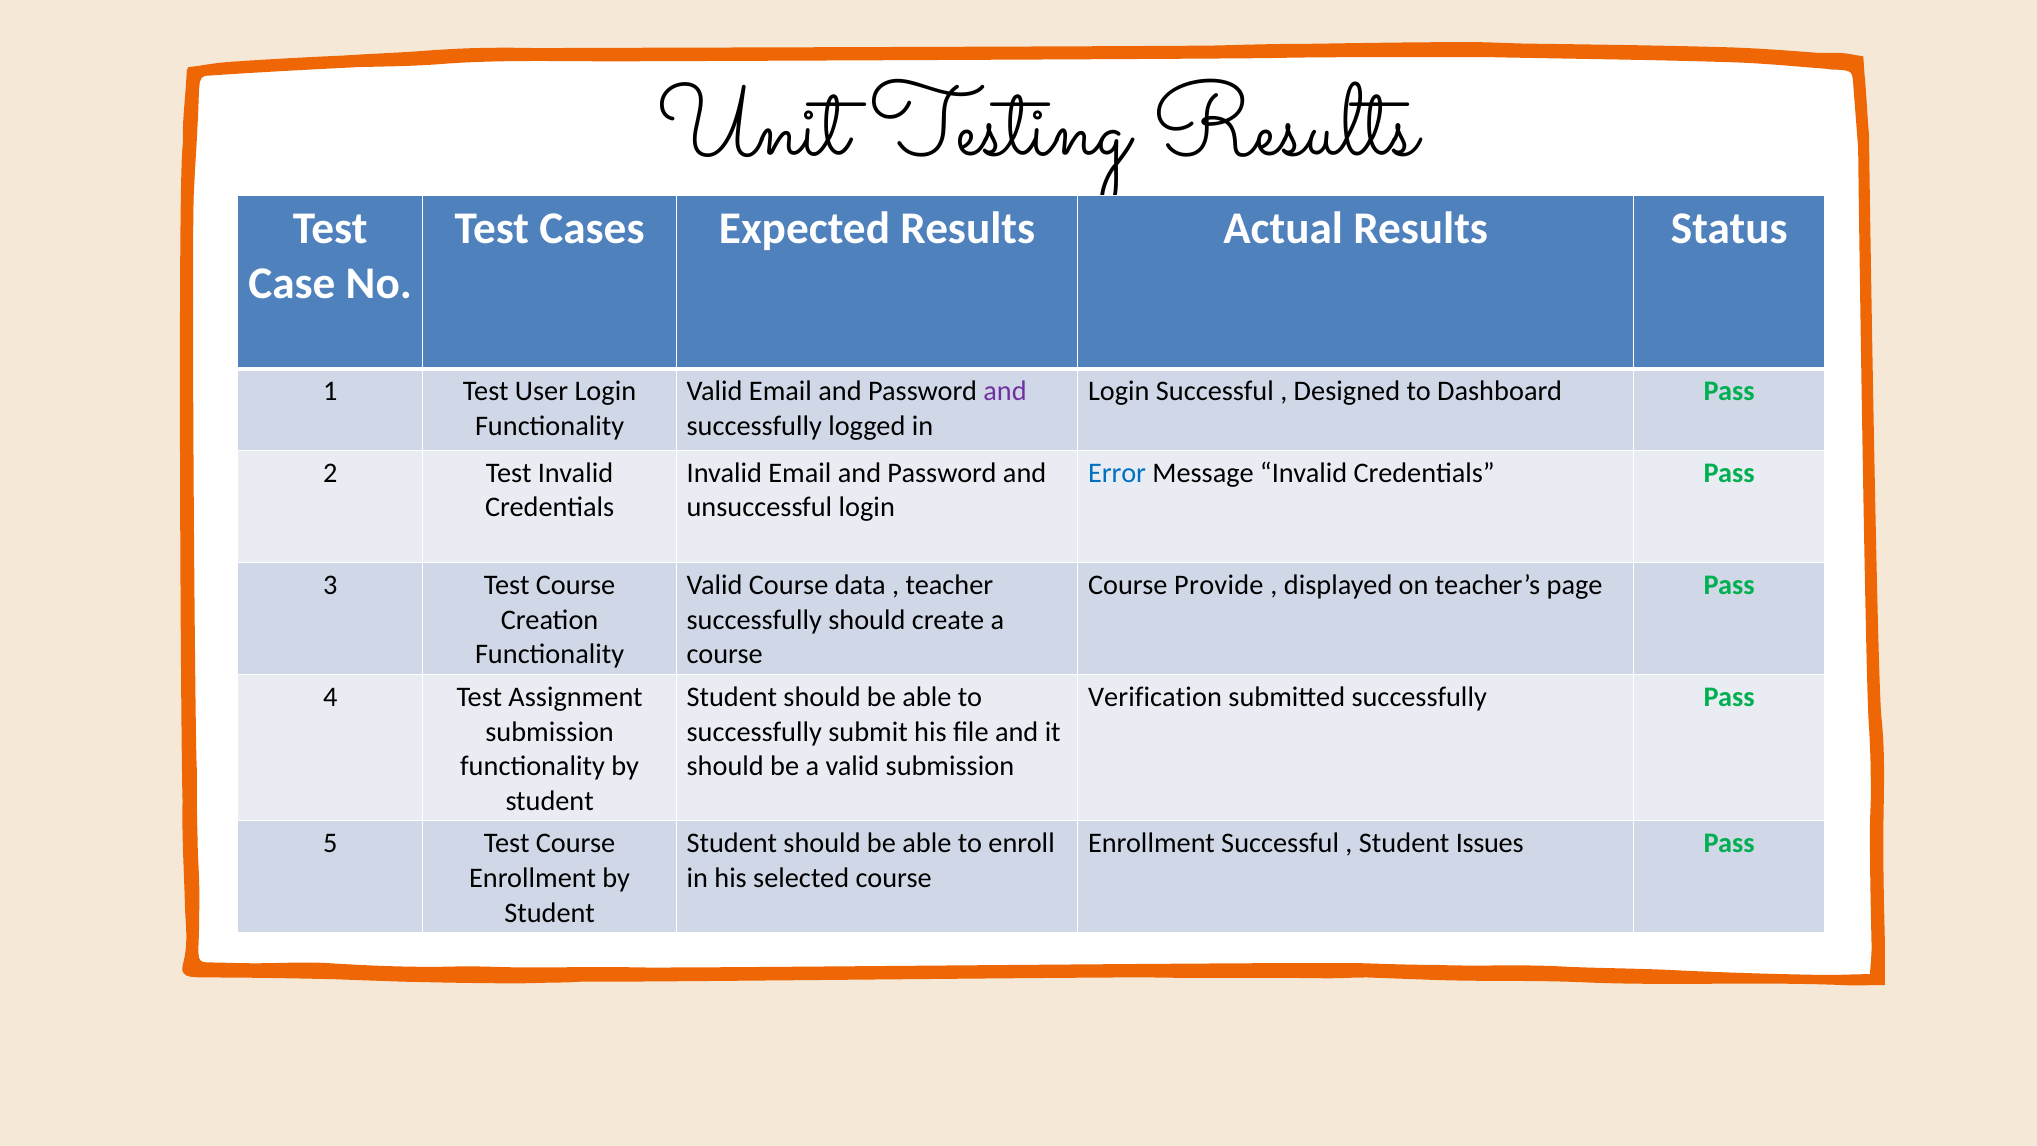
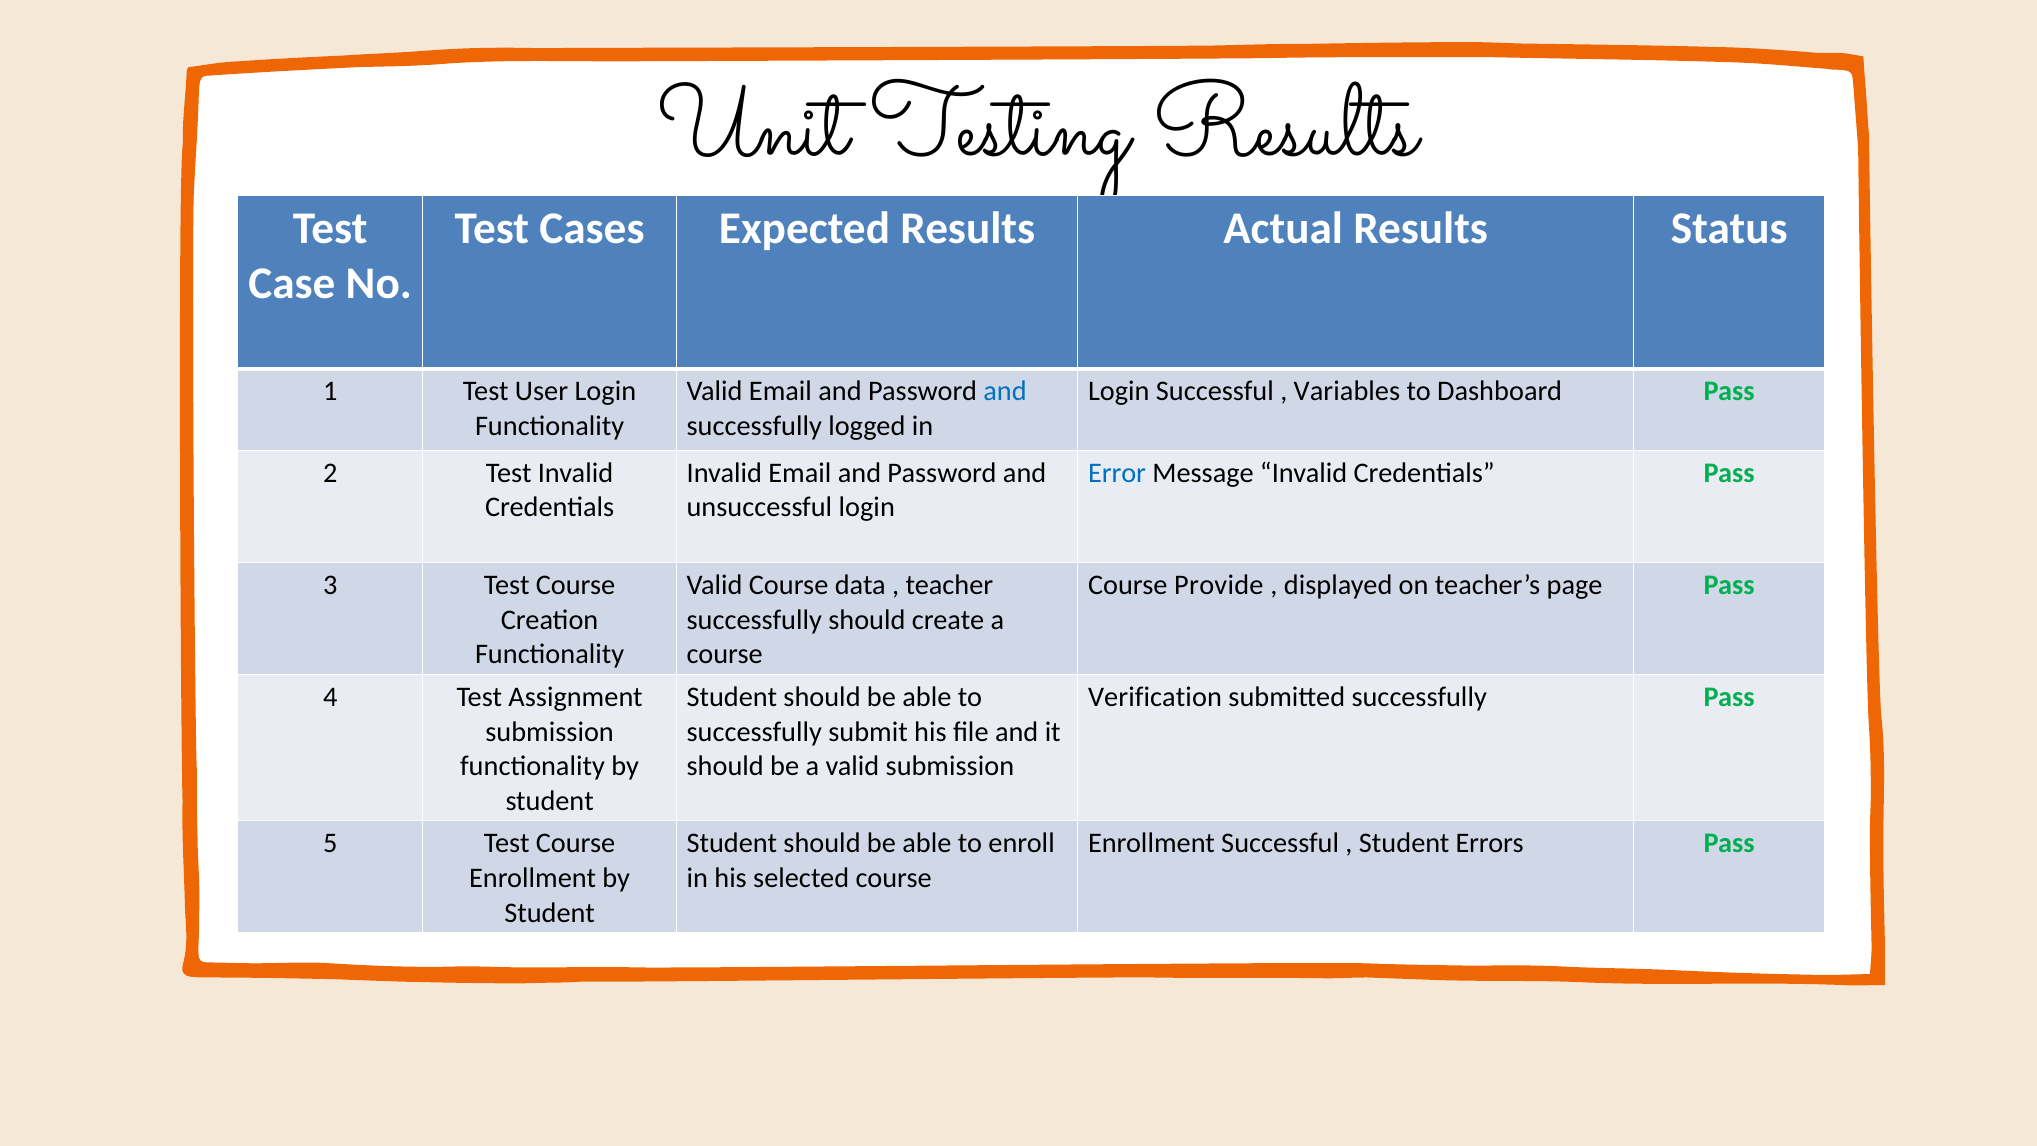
and colour: purple -> blue (1005, 391)
Designed: Designed -> Variables (1347, 391)
Issues: Issues -> Errors (1490, 843)
